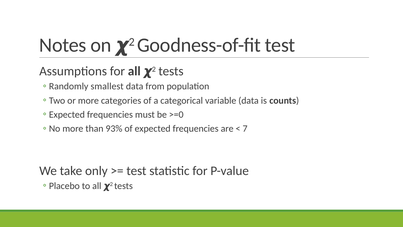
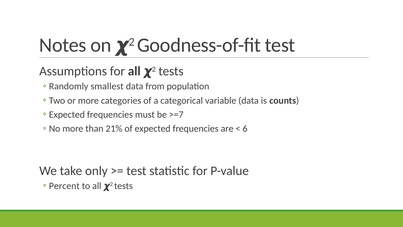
>=0: >=0 -> >=7 (176, 115)
93%: 93% -> 21% (114, 129)
7: 7 -> 6 (245, 129)
Placebo: Placebo -> Percent (64, 186)
